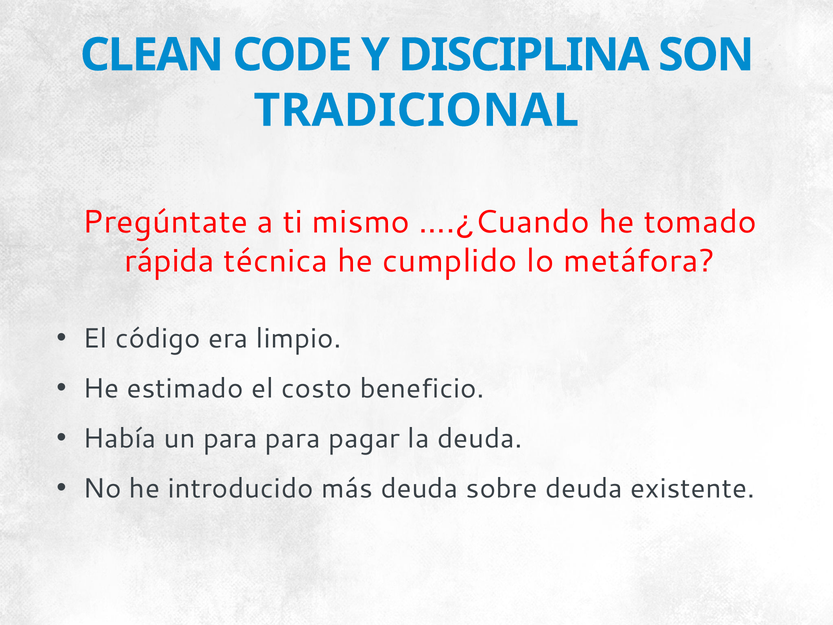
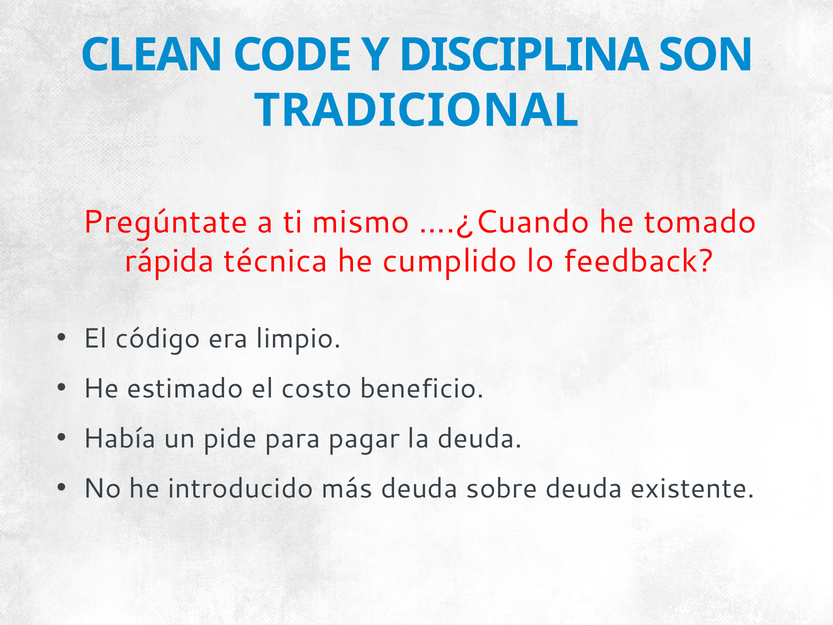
metáfora: metáfora -> feedback (639, 261)
un para: para -> pide (230, 438)
